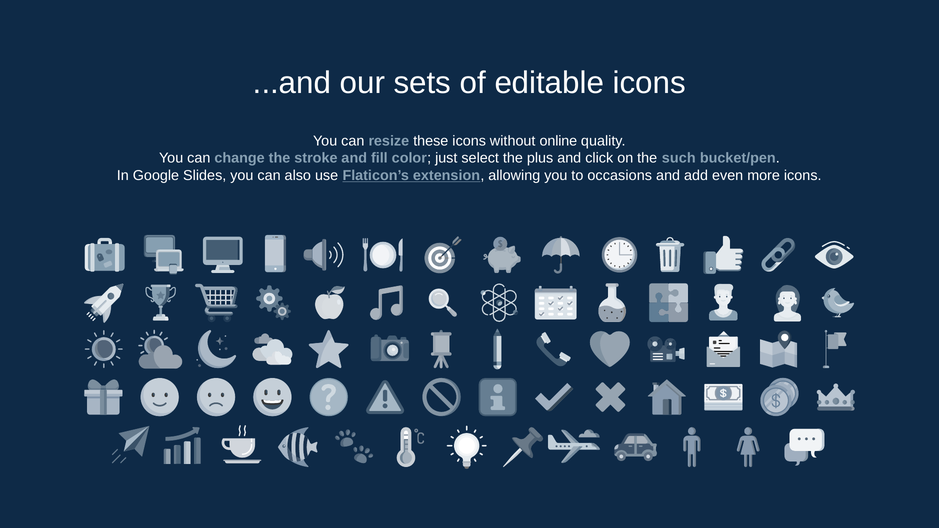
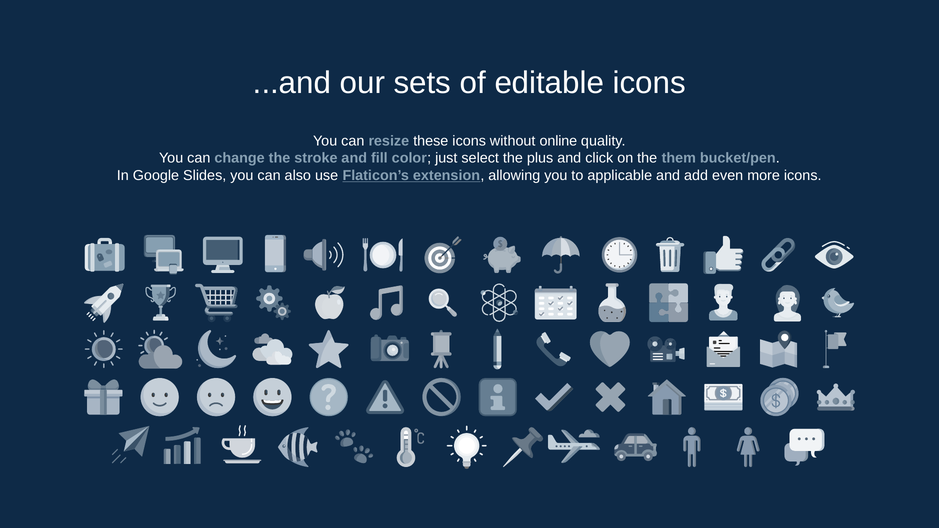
such: such -> them (679, 158)
occasions: occasions -> applicable (620, 175)
